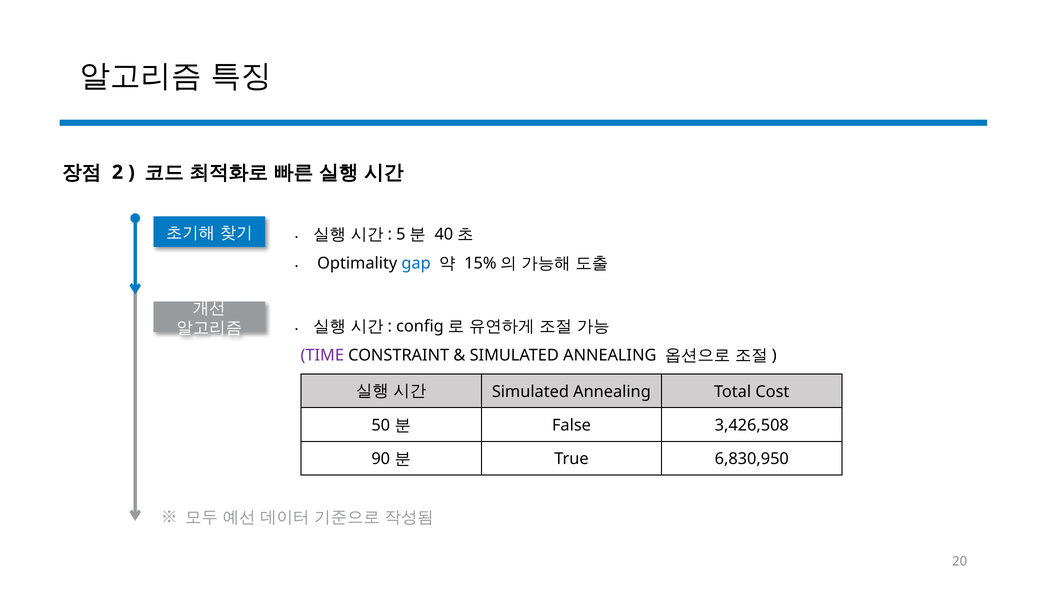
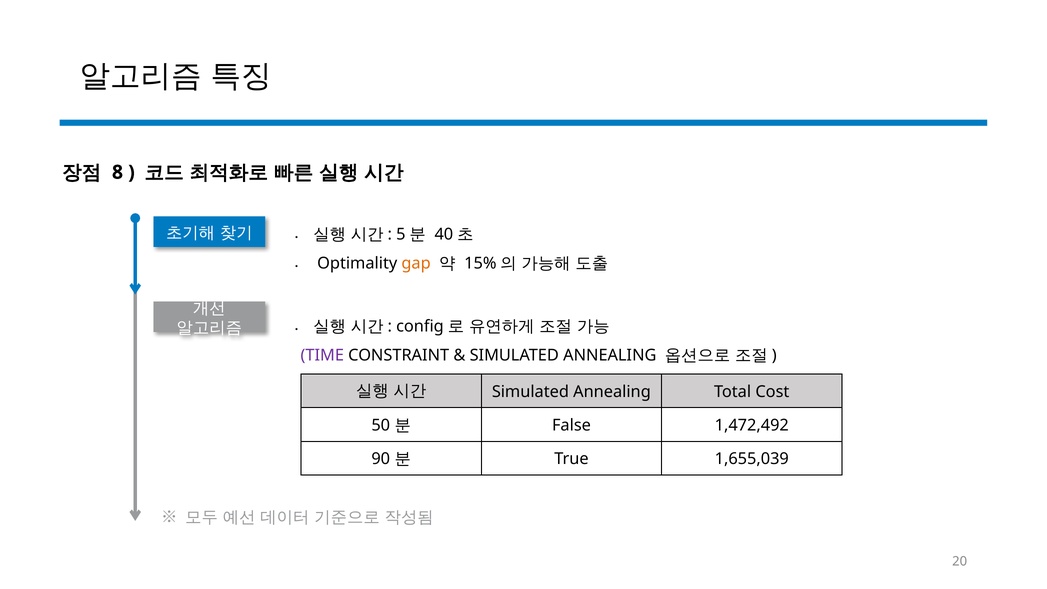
2: 2 -> 8 (117, 172)
gap colour: blue -> orange (416, 264)
3,426,508: 3,426,508 -> 1,472,492 (752, 425)
6,830,950: 6,830,950 -> 1,655,039 (752, 459)
